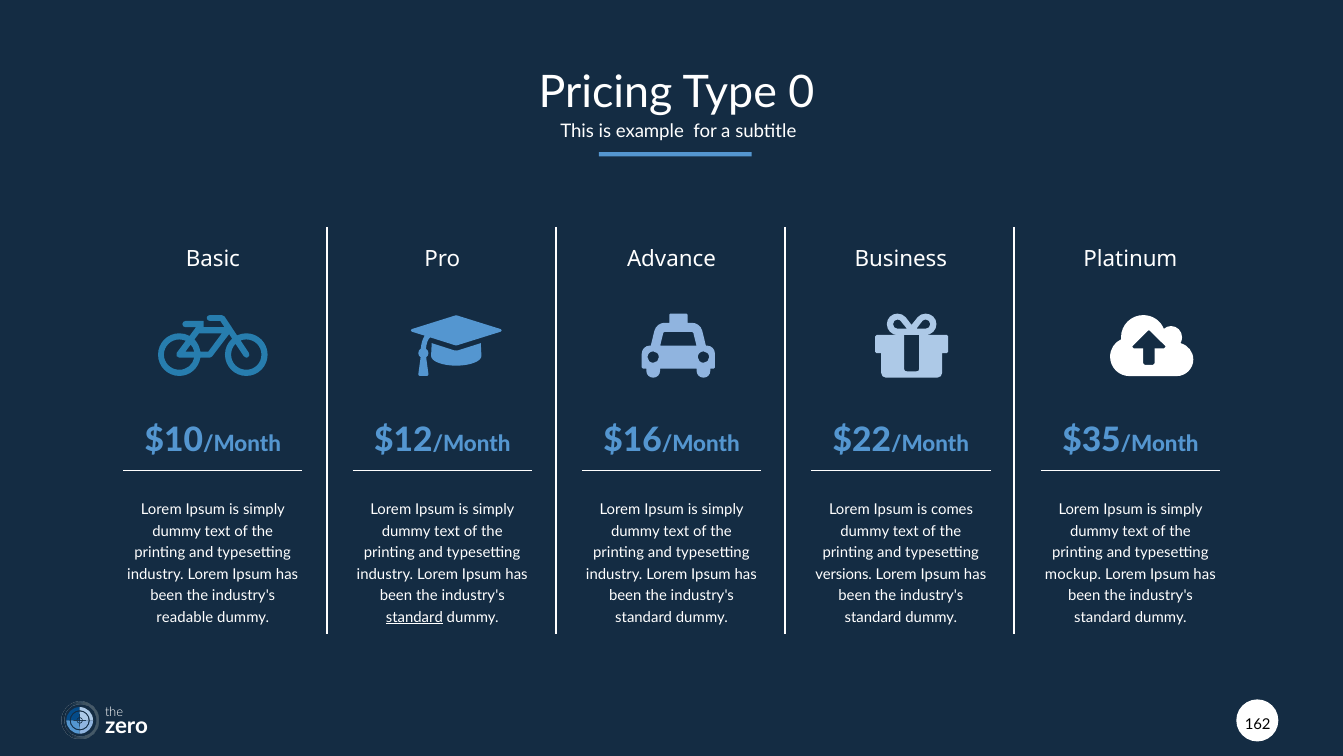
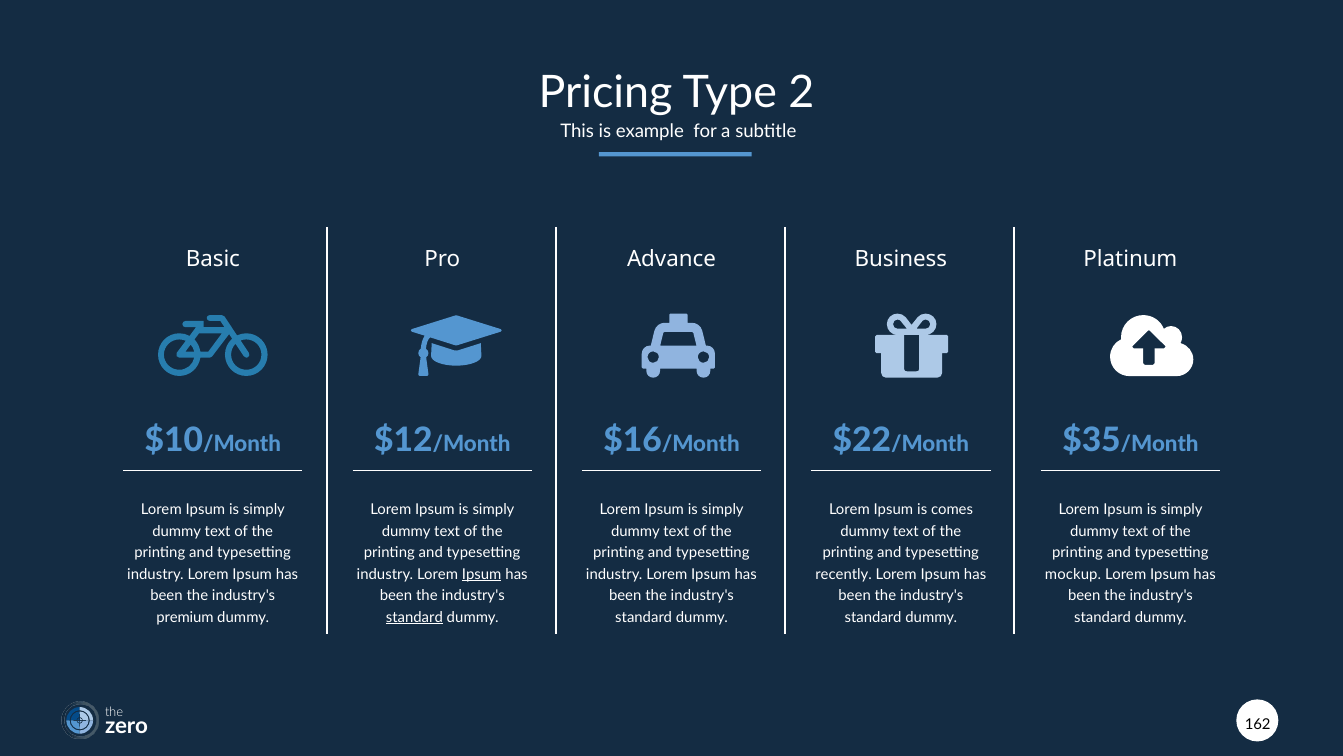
0: 0 -> 2 (801, 93)
Ipsum underline: none -> present (482, 574)
versions: versions -> recently (844, 574)
readable: readable -> premium (185, 617)
